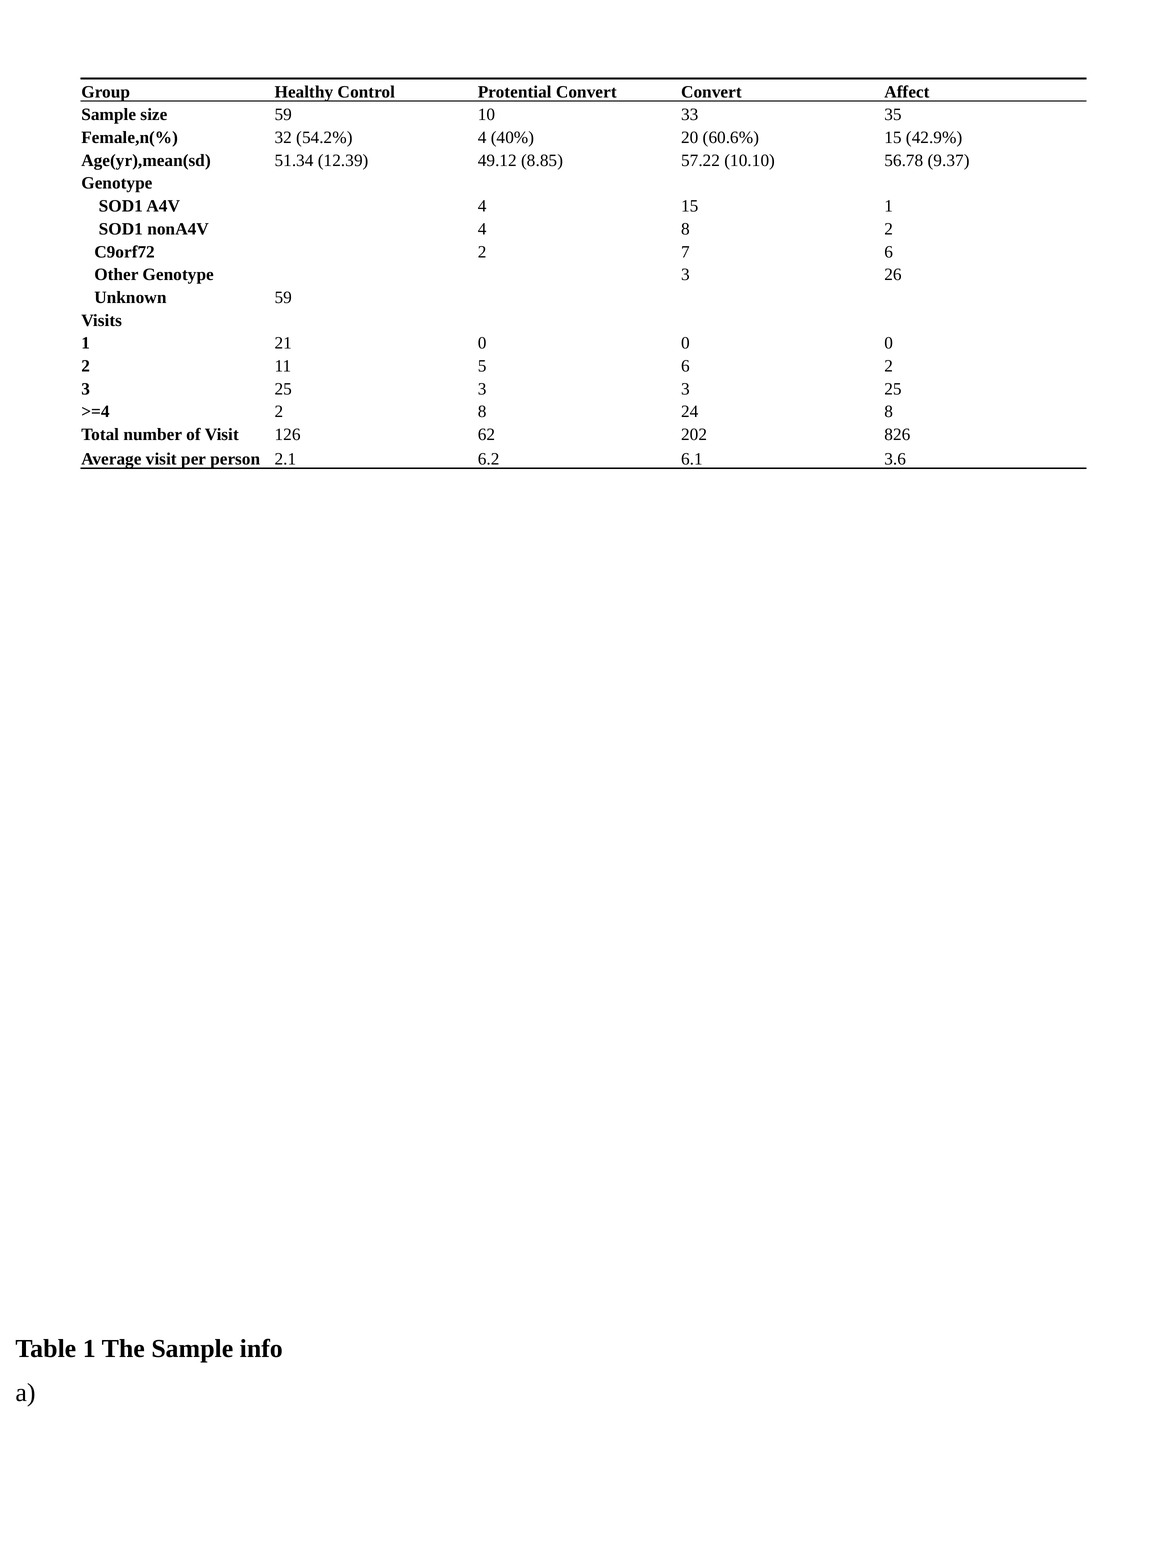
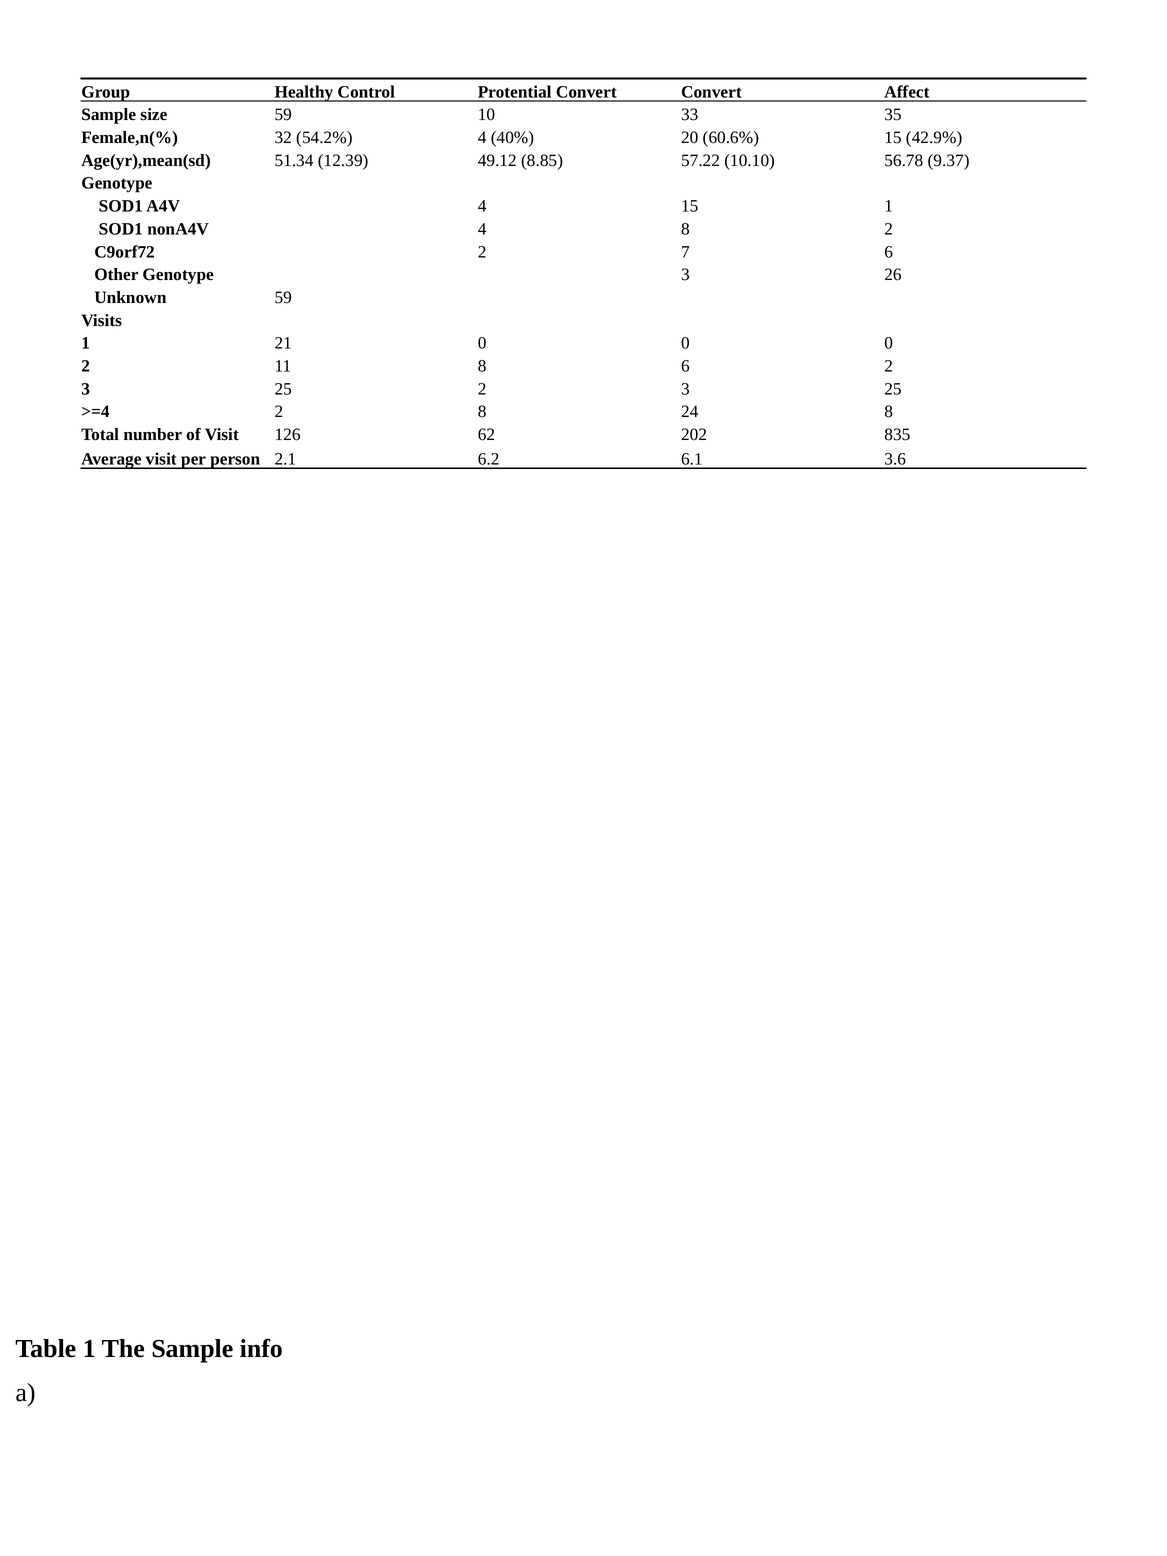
11 5: 5 -> 8 (482, 366)
25 3: 3 -> 2 (482, 389)
826: 826 -> 835 (897, 435)
